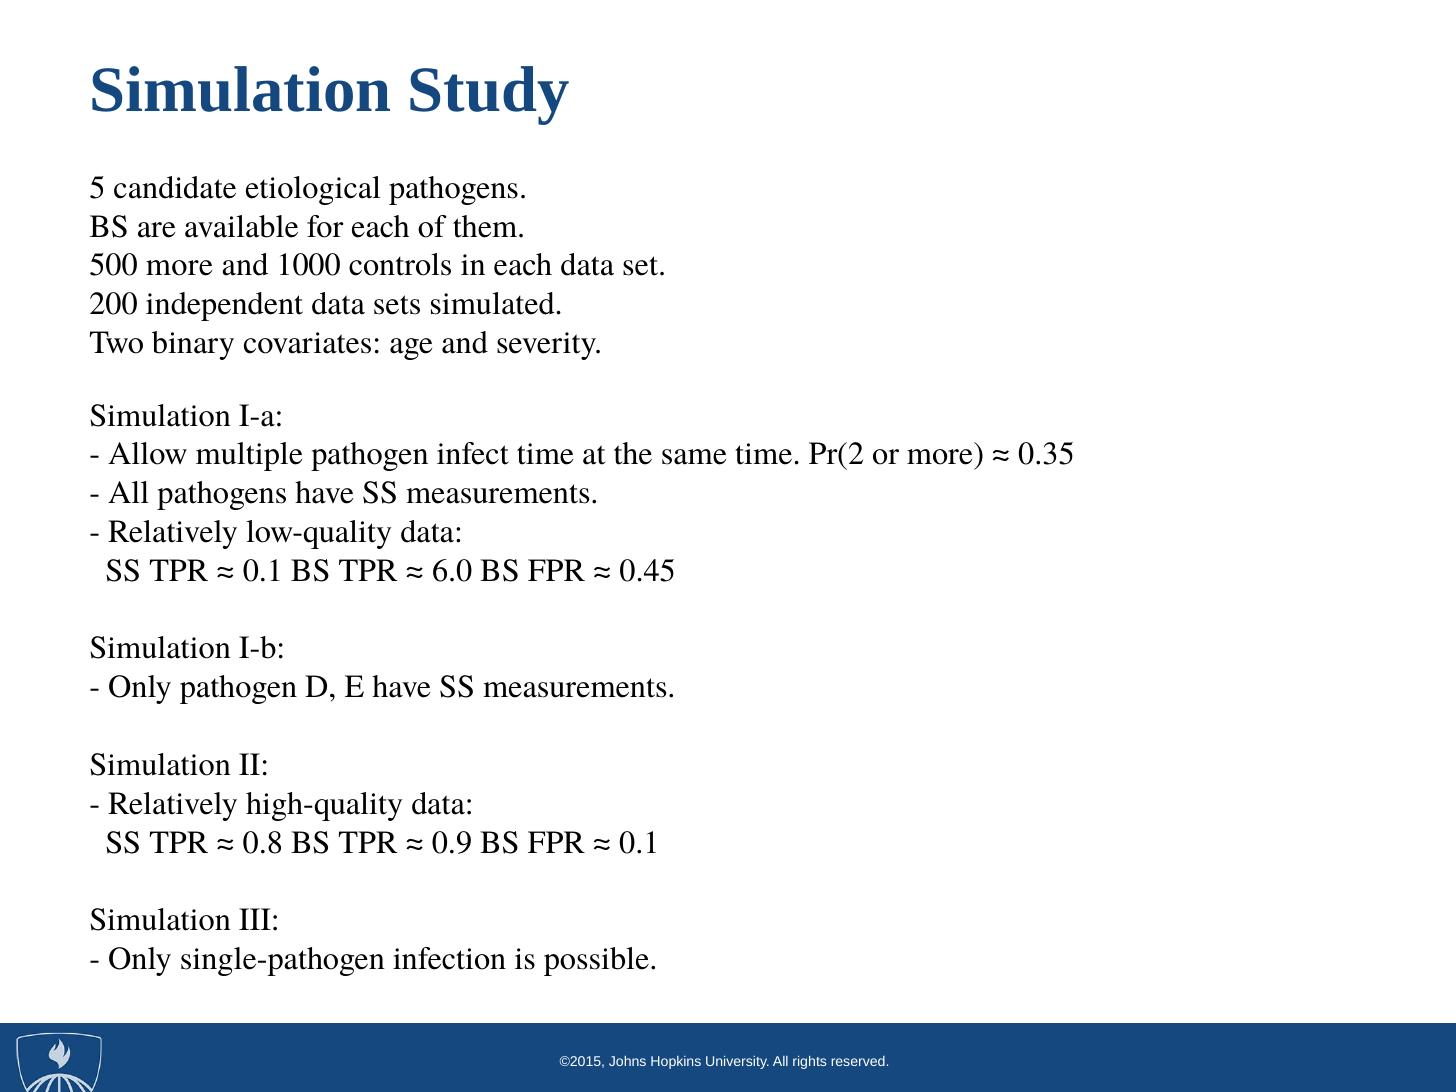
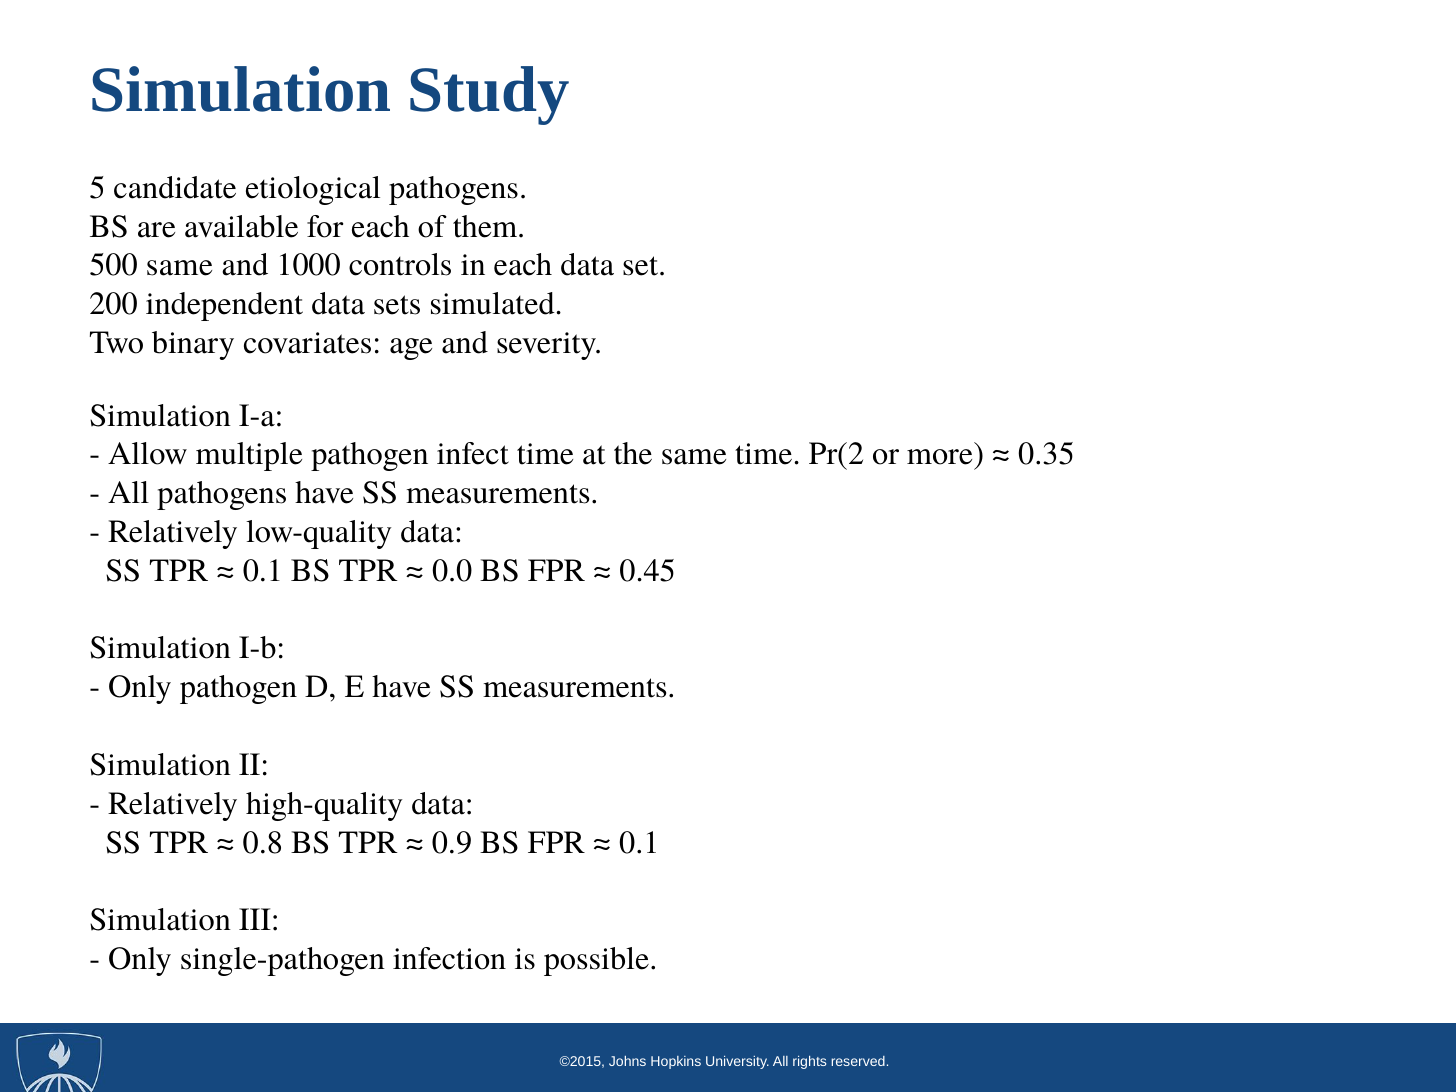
500 more: more -> same (180, 265)
6.0: 6.0 -> 0.0 (452, 571)
